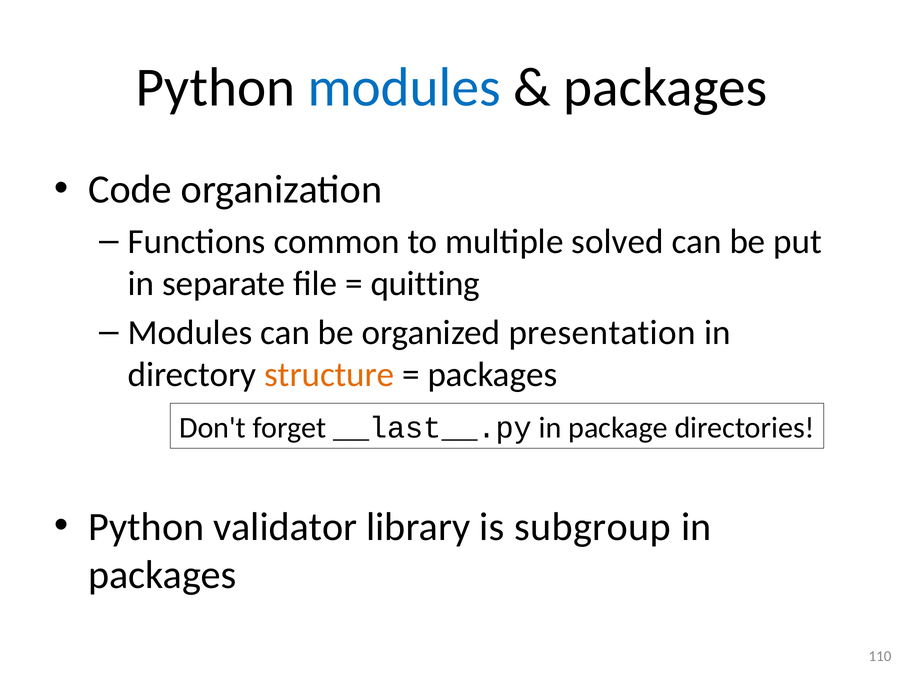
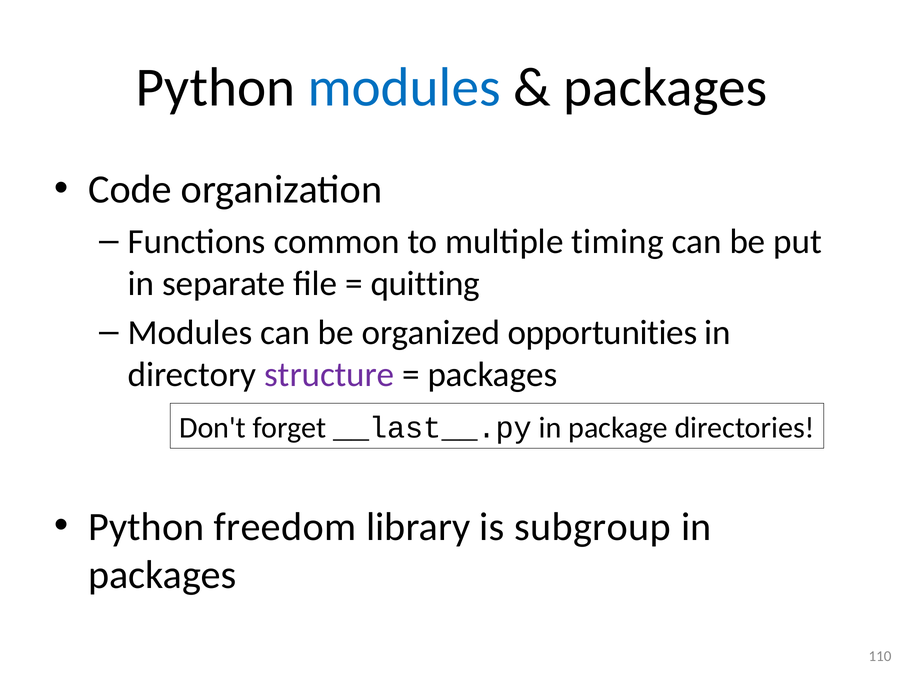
solved: solved -> timing (617, 242)
presentation: presentation -> opportunities (602, 333)
structure colour: orange -> purple (329, 375)
validator: validator -> freedom (285, 527)
